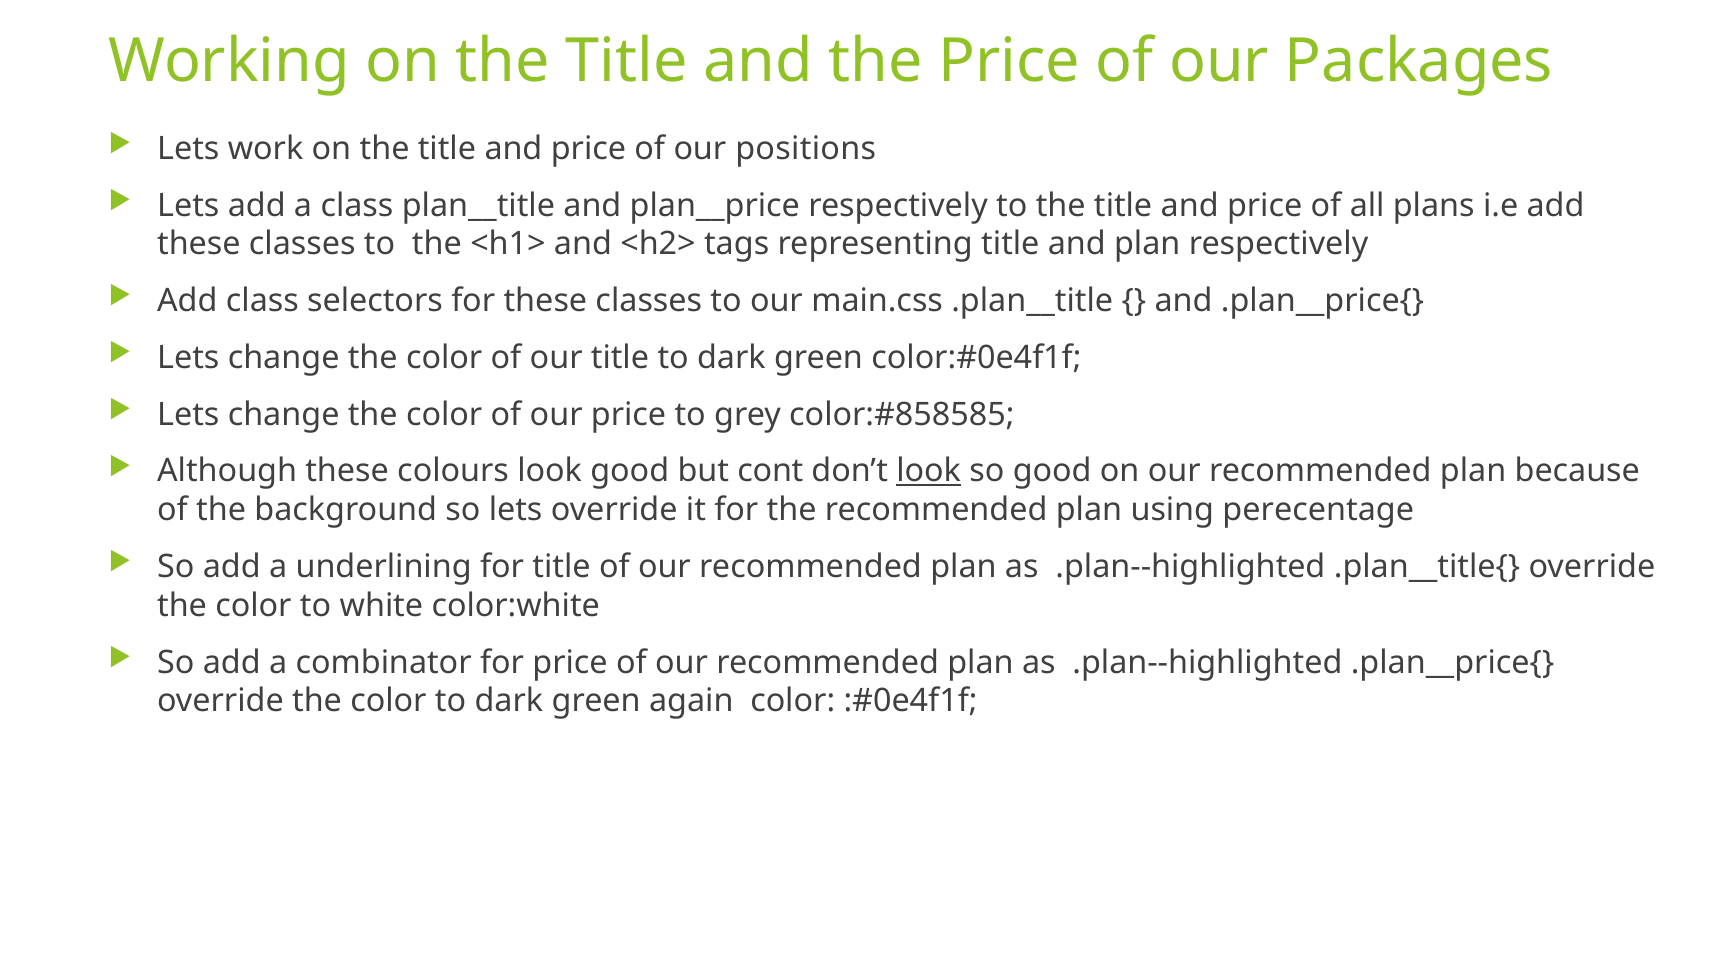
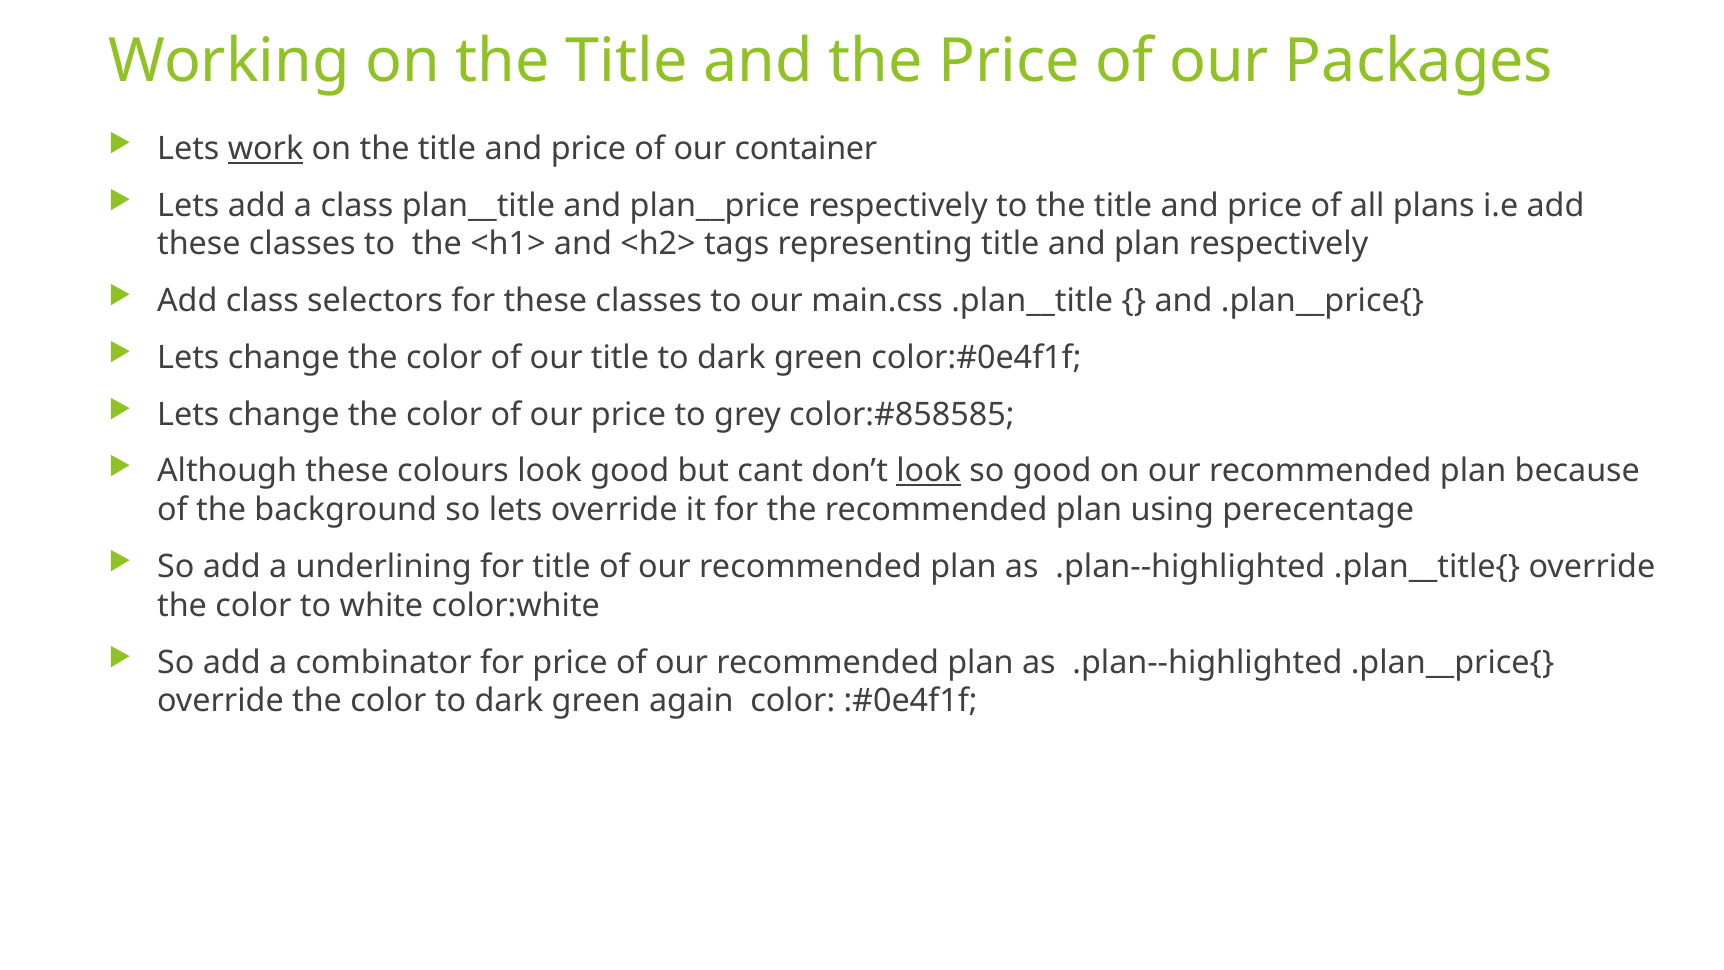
work underline: none -> present (266, 149)
positions: positions -> container (806, 149)
cont: cont -> cant (770, 471)
